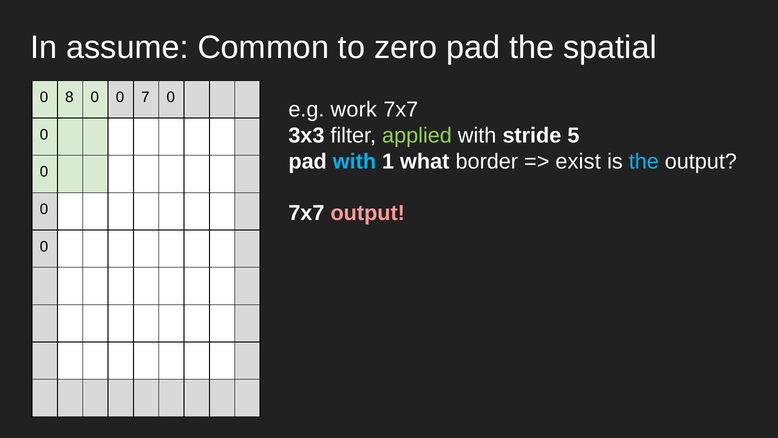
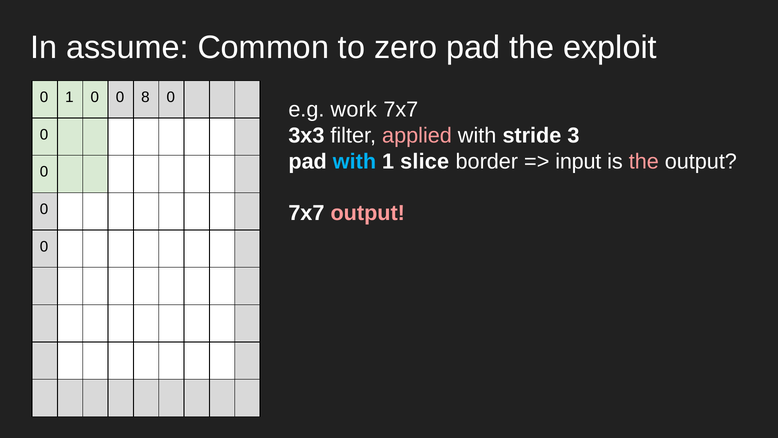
spatial: spatial -> exploit (610, 47)
0 8: 8 -> 1 (69, 97)
7: 7 -> 8 (145, 97)
applied colour: light green -> pink (417, 135)
5: 5 -> 3 (573, 135)
what: what -> slice (425, 161)
exist: exist -> input (578, 161)
the colour: light blue -> pink (644, 161)
